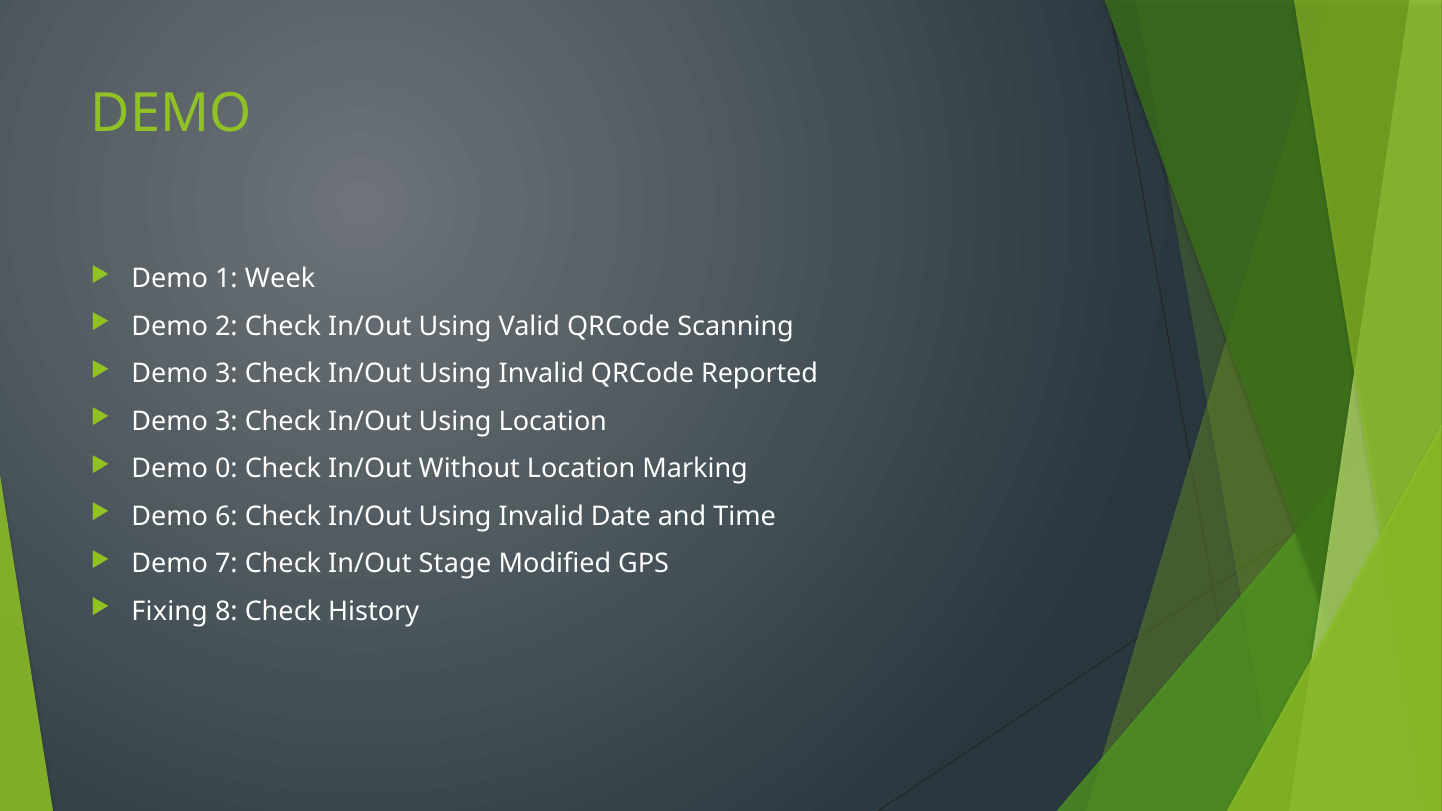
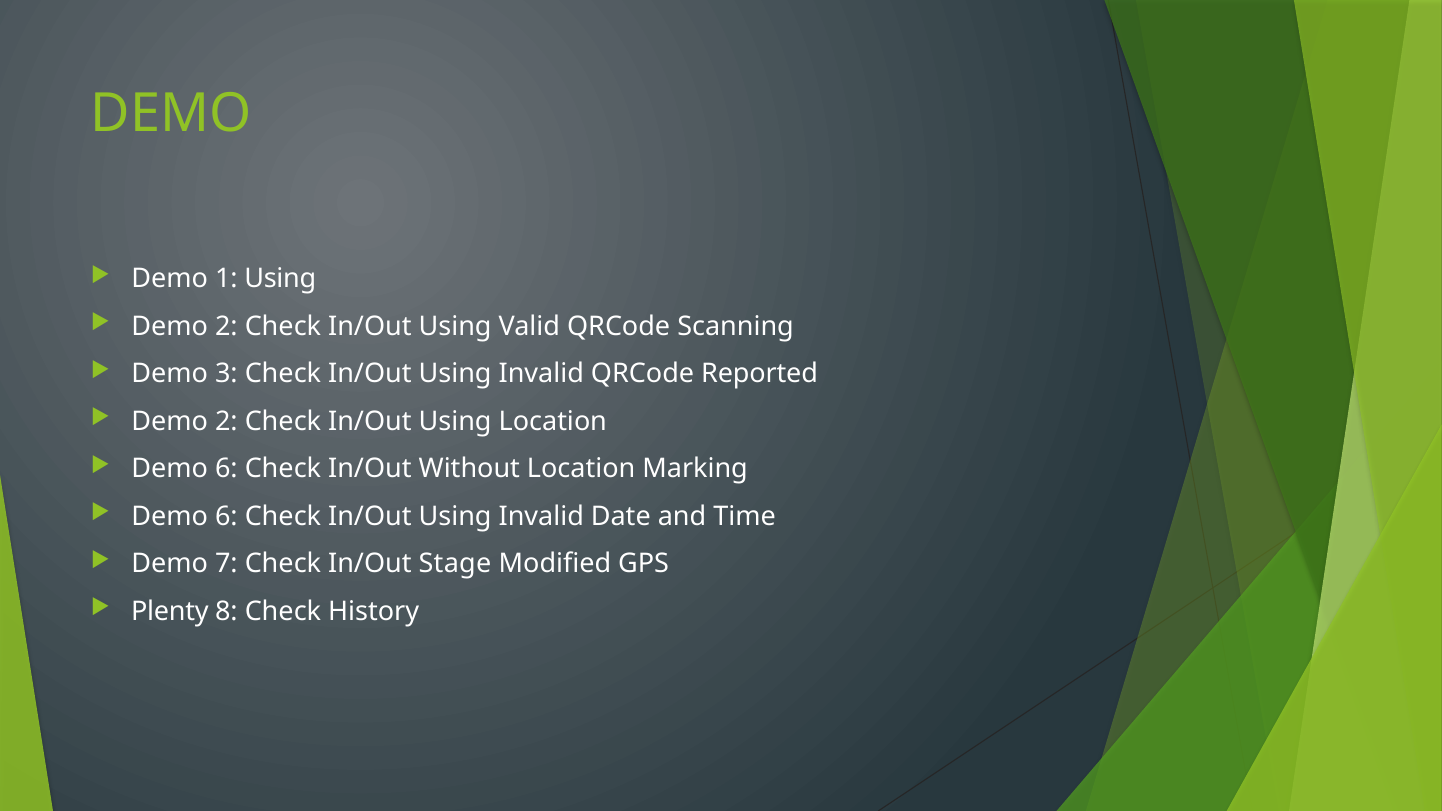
1 Week: Week -> Using (280, 279)
3: 3 -> 2 (226, 422)
0: 0 -> 6 (226, 469)
Fixing: Fixing -> Plenty (170, 611)
